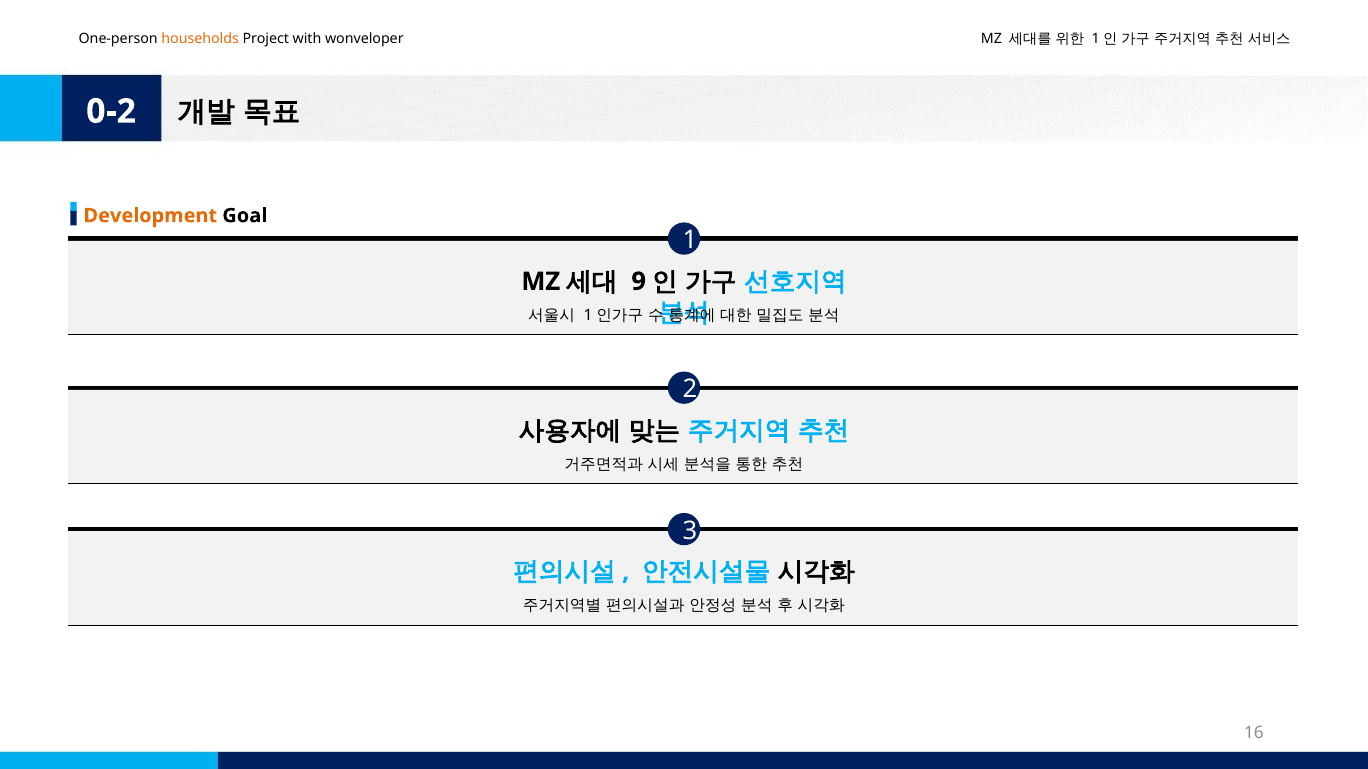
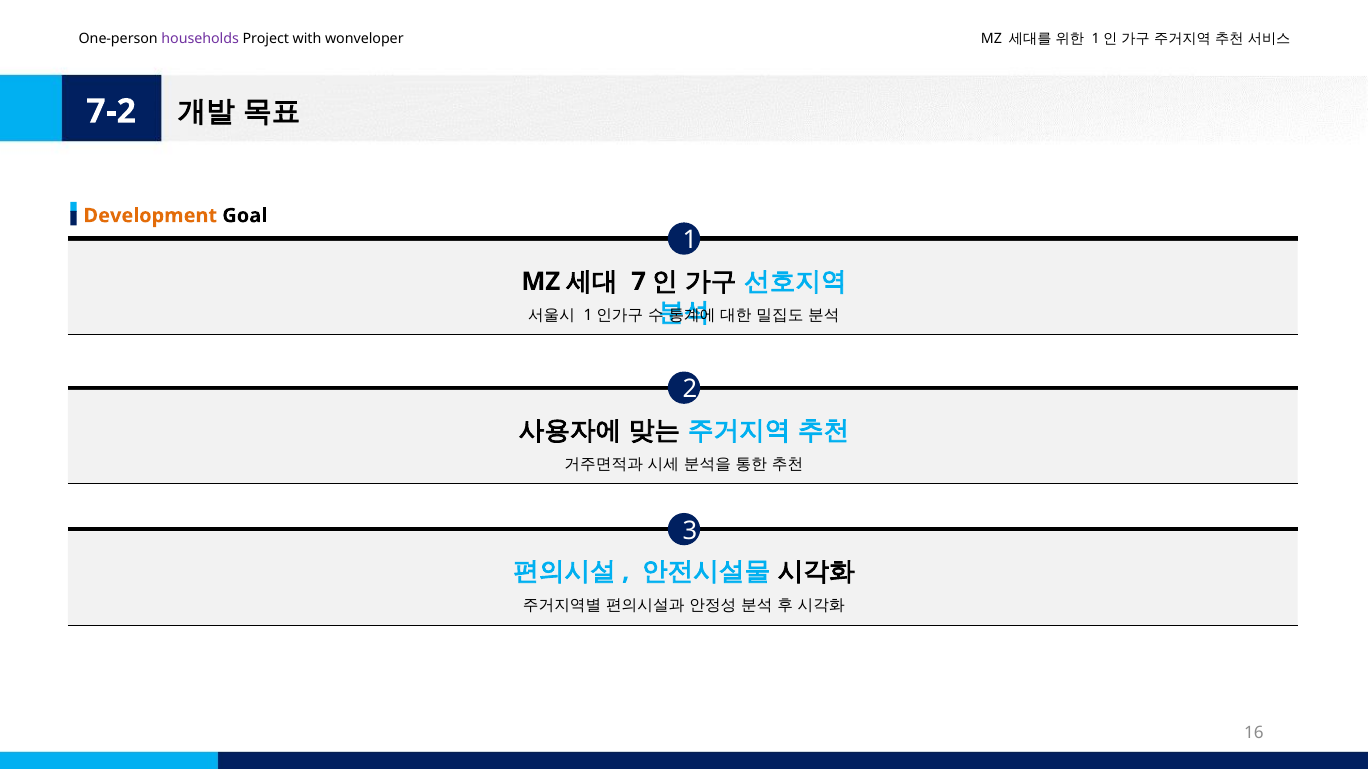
households colour: orange -> purple (200, 39)
0-2: 0-2 -> 7-2 (111, 112)
9: 9 -> 7 (639, 282)
